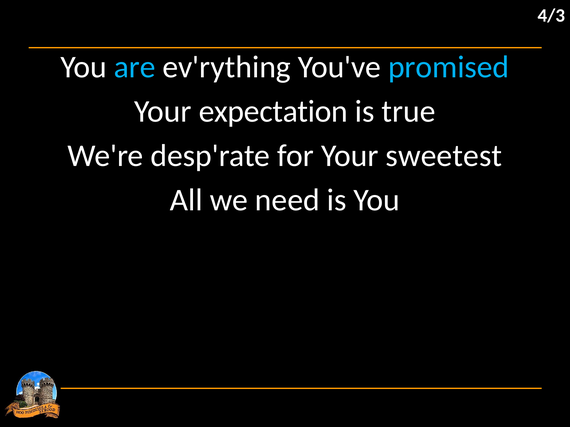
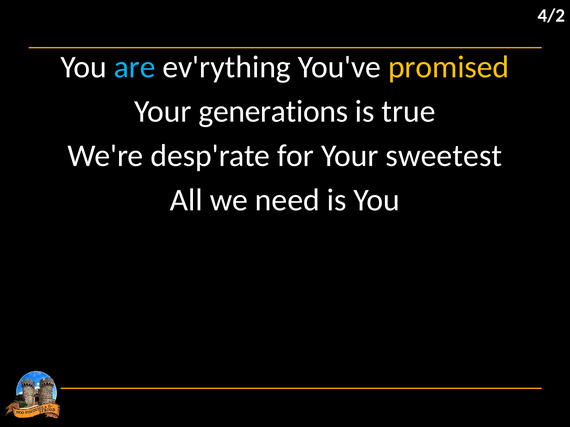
4/3: 4/3 -> 4/2 (551, 16)
promised colour: light blue -> yellow (449, 67)
expectation: expectation -> generations (273, 112)
